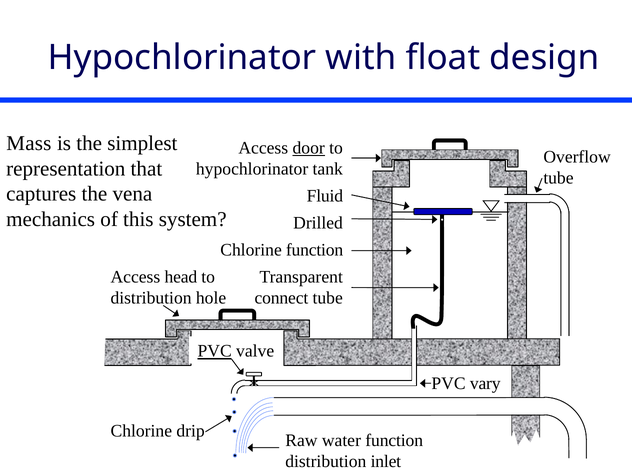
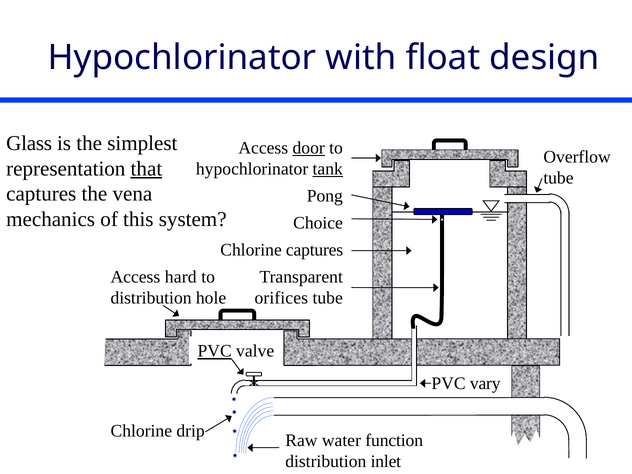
Mass: Mass -> Glass (29, 143)
that underline: none -> present (146, 169)
tank underline: none -> present (328, 169)
Fluid: Fluid -> Pong (325, 196)
Drilled: Drilled -> Choice (318, 223)
Chlorine function: function -> captures (315, 250)
head: head -> hard (181, 277)
connect: connect -> orifices (281, 298)
